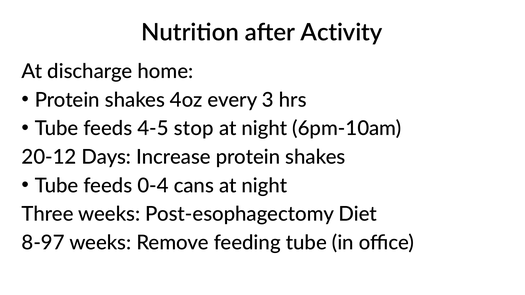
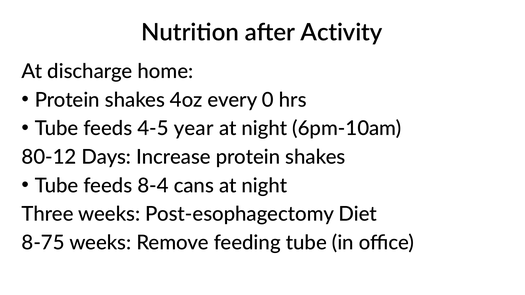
3: 3 -> 0 (268, 100)
stop: stop -> year (194, 129)
20-12: 20-12 -> 80-12 (49, 157)
0-4: 0-4 -> 8-4 (153, 186)
8-97: 8-97 -> 8-75 (43, 243)
